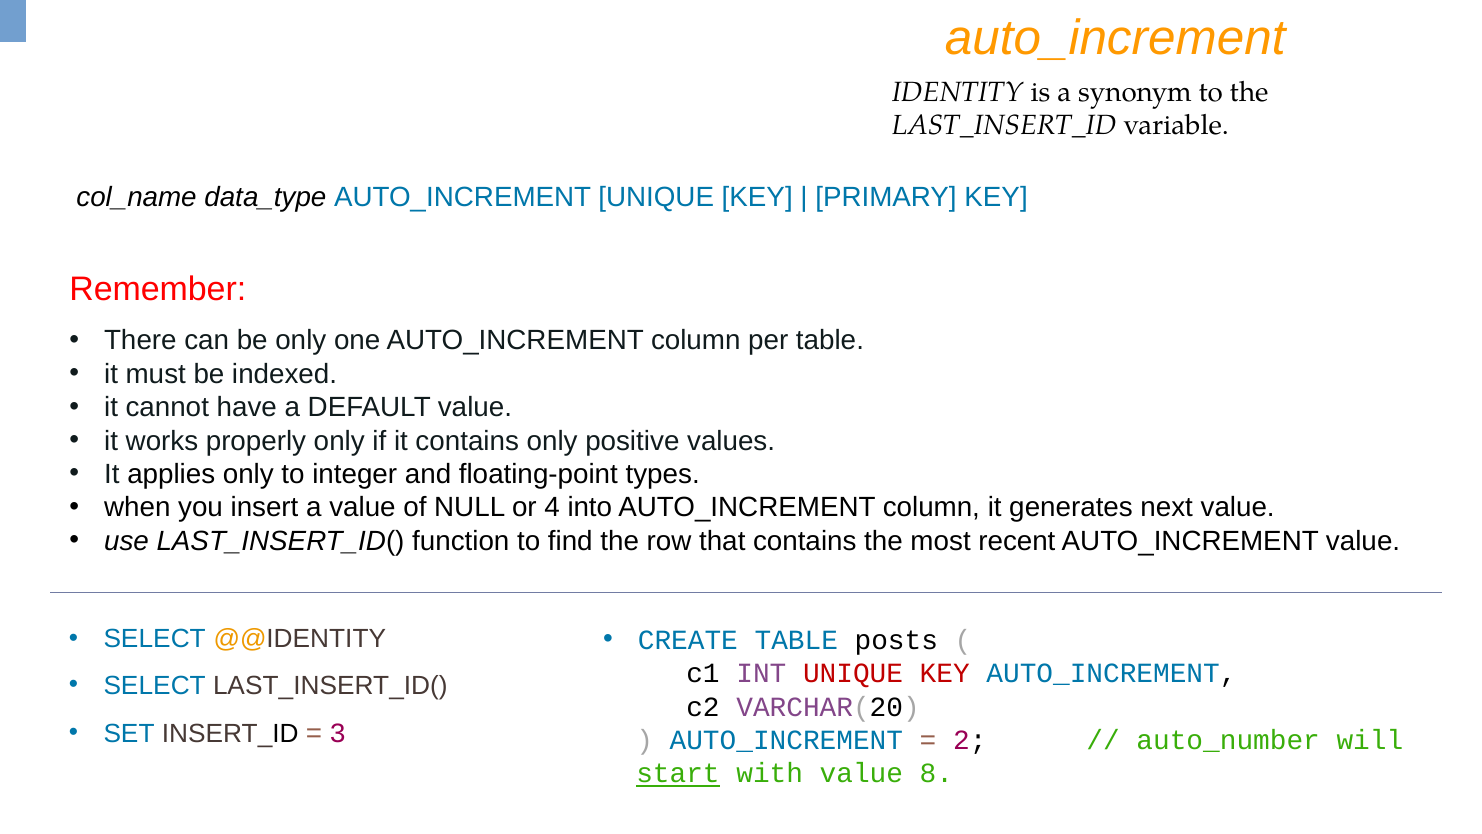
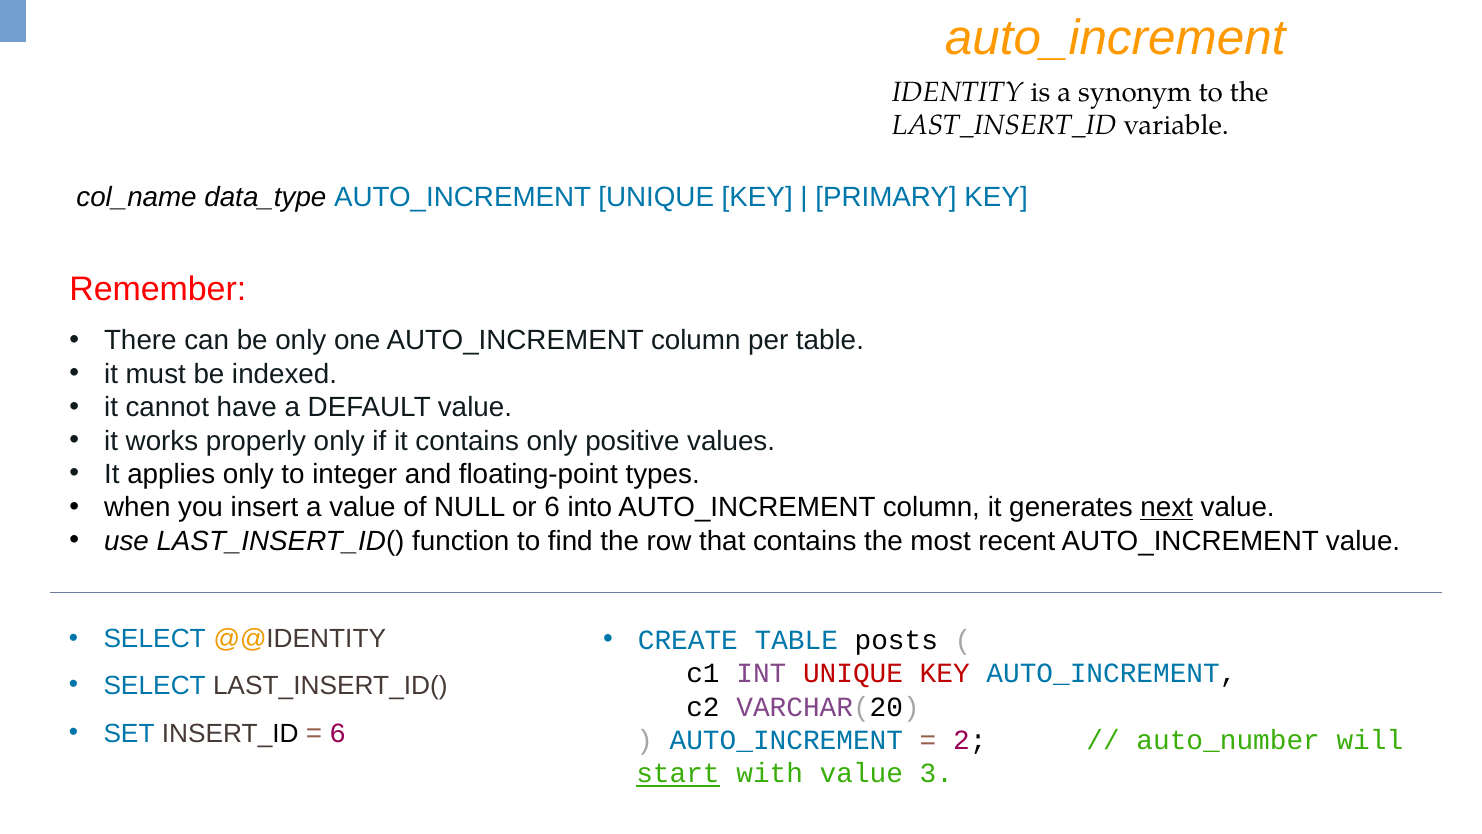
or 4: 4 -> 6 (552, 507)
next underline: none -> present (1167, 507)
3: 3 -> 6 (338, 733)
8: 8 -> 3 (936, 773)
